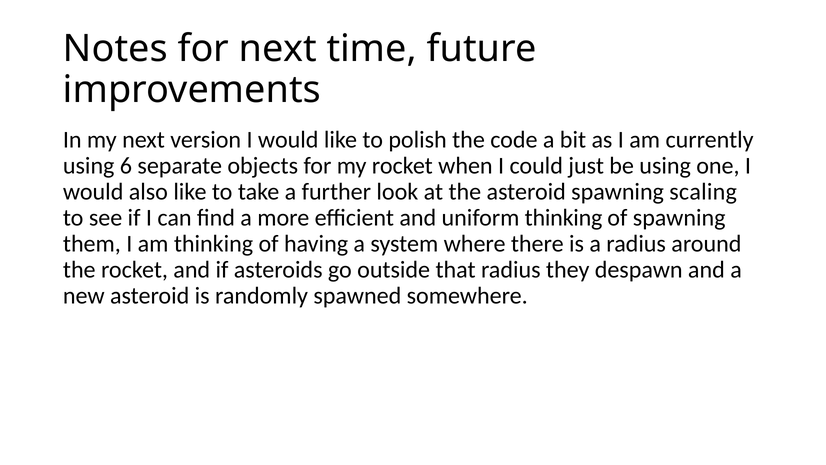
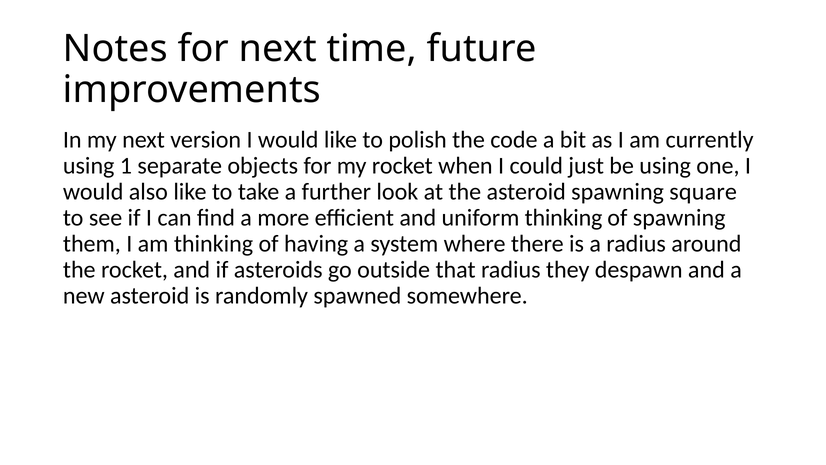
6: 6 -> 1 (126, 166)
scaling: scaling -> square (703, 192)
